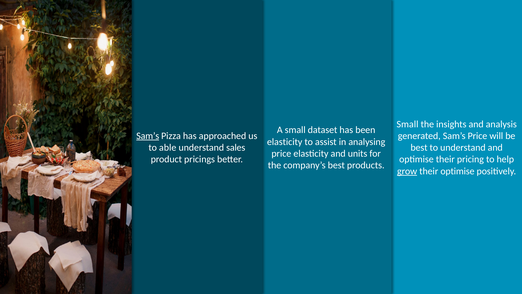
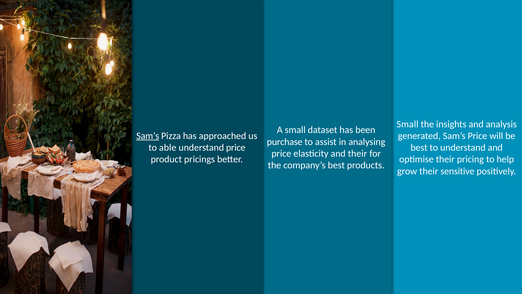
elasticity: elasticity -> purchase (285, 142)
understand sales: sales -> price (236, 147)
and units: units -> their (358, 153)
grow underline: present -> none (407, 171)
their optimise: optimise -> sensitive (457, 171)
